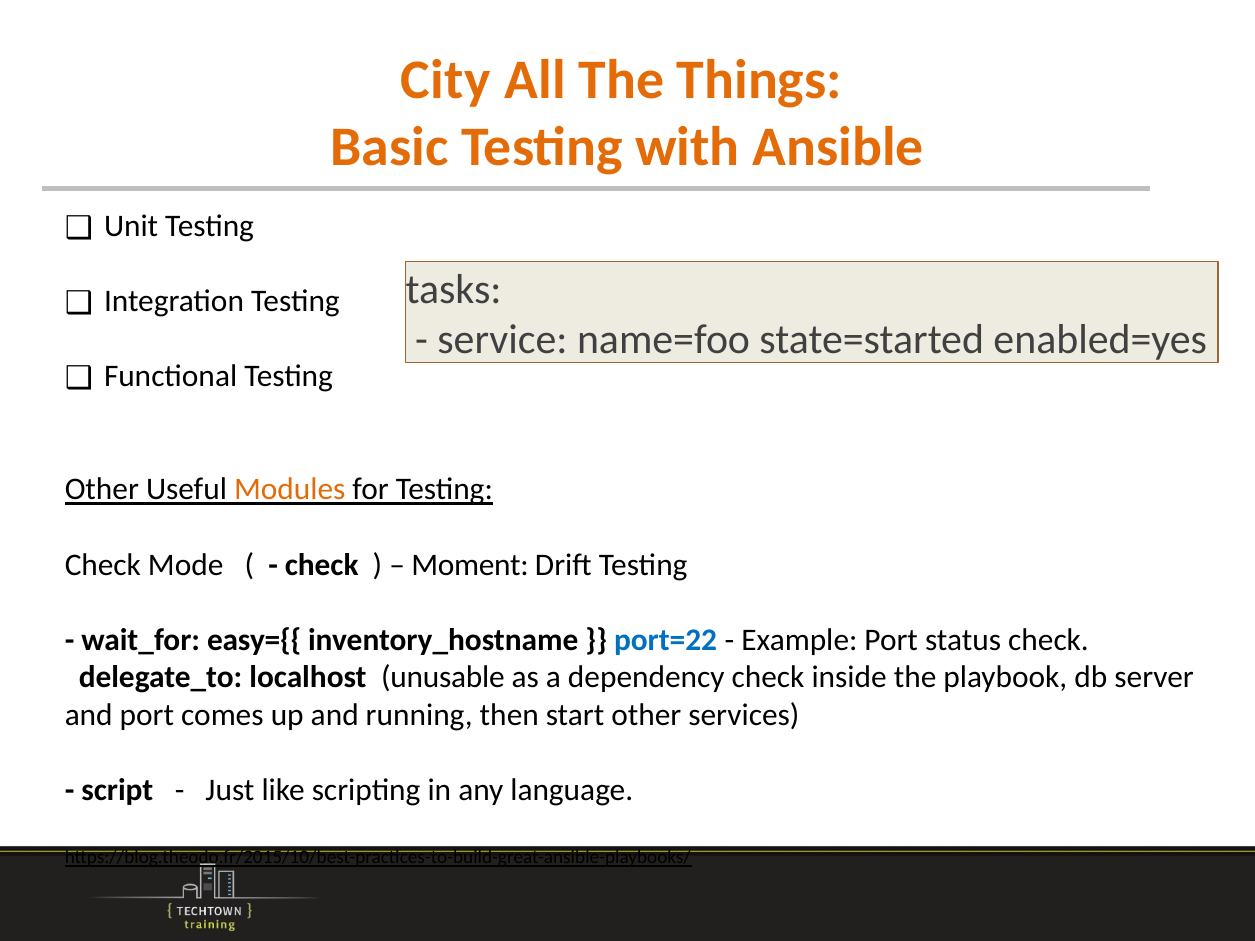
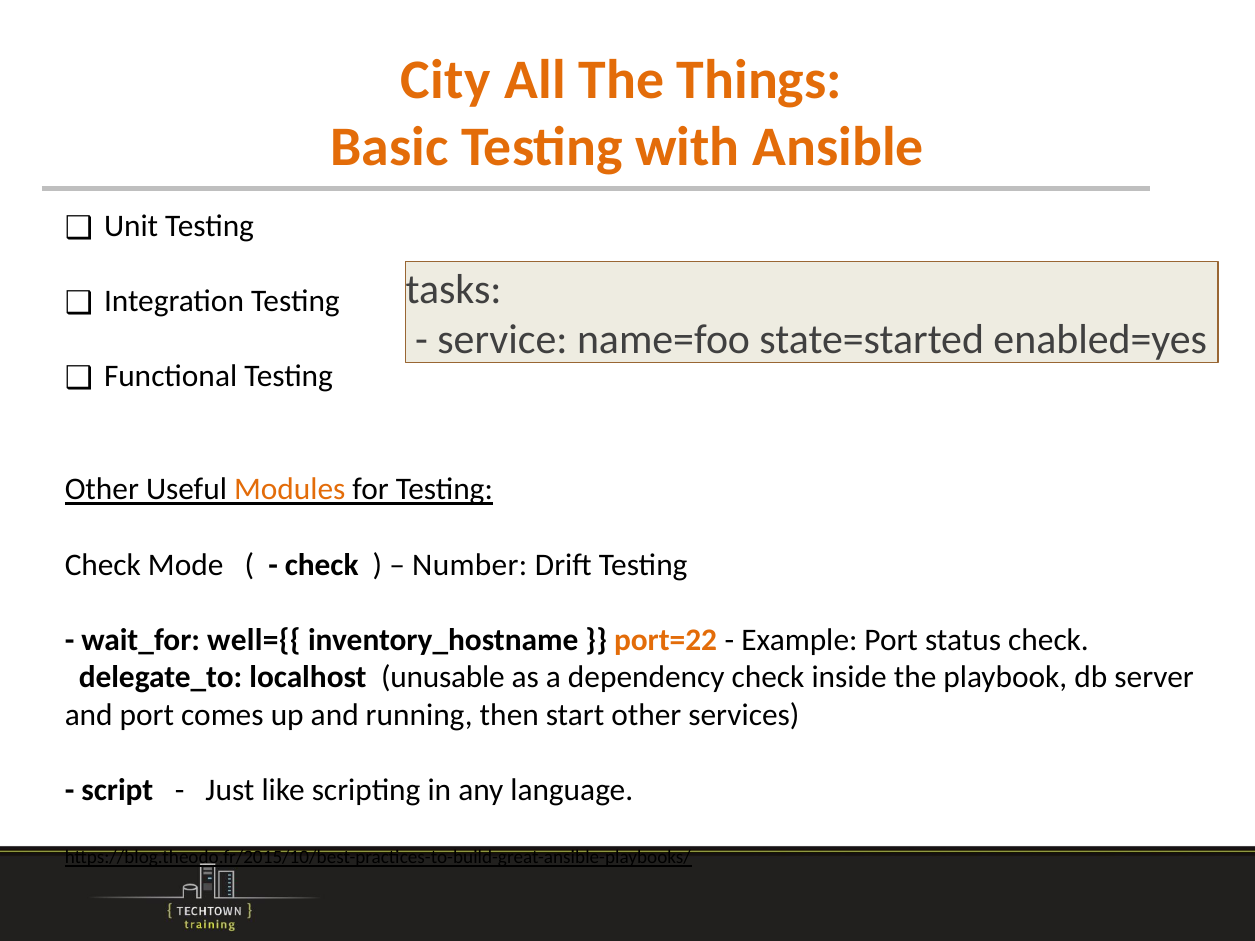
Moment: Moment -> Number (470, 565)
easy={{: easy={{ -> well={{ (254, 640)
port=22 colour: blue -> orange (666, 640)
